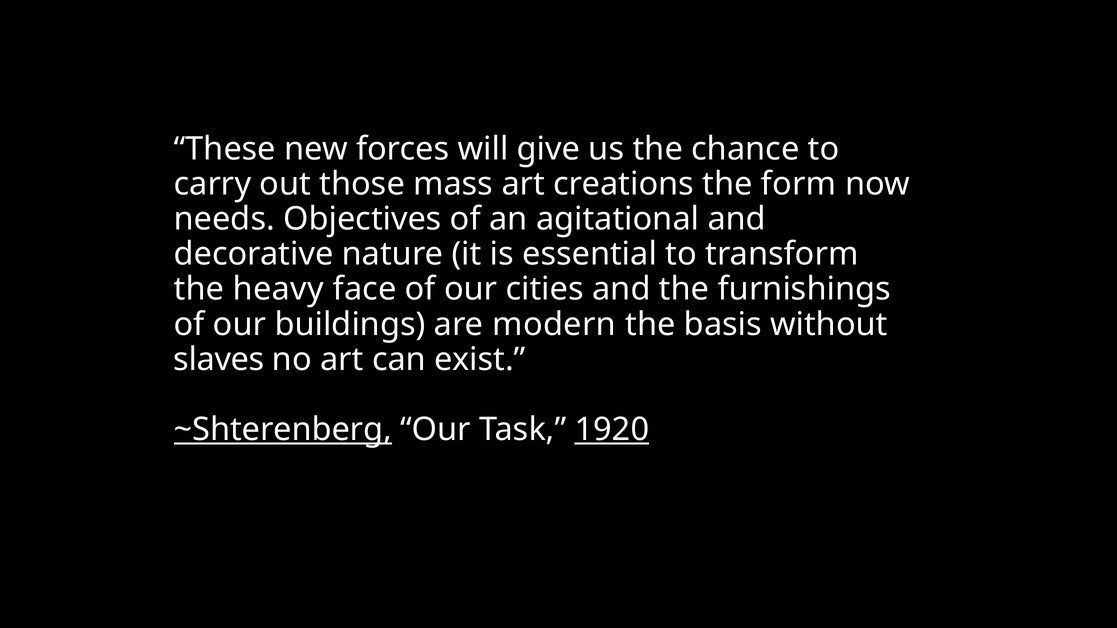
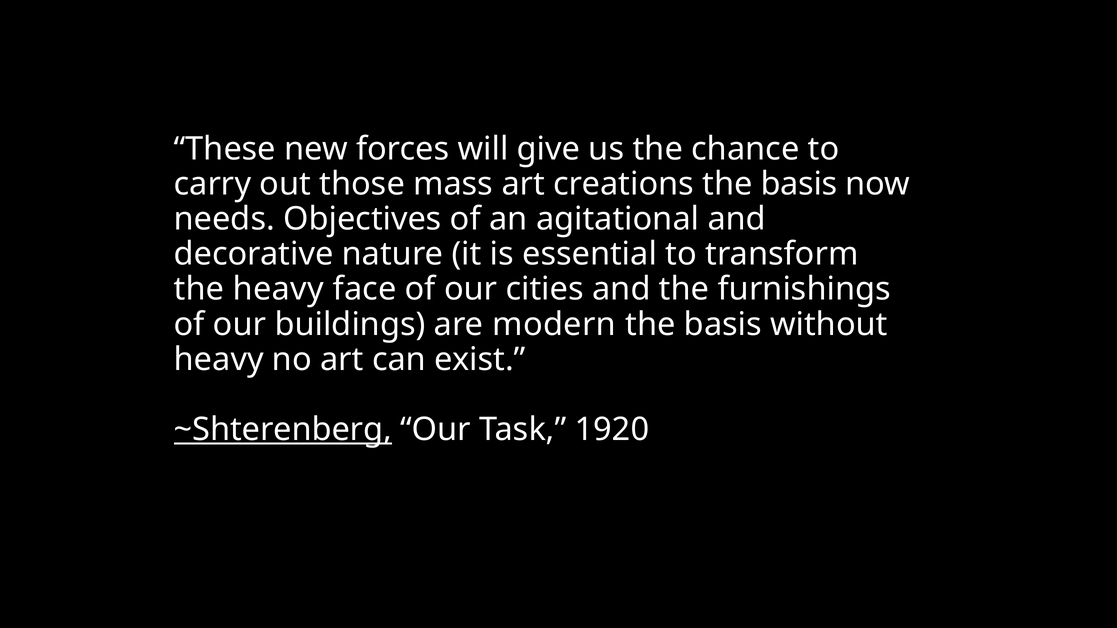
creations the form: form -> basis (799, 184)
slaves: slaves -> heavy (219, 360)
1920 underline: present -> none (612, 430)
